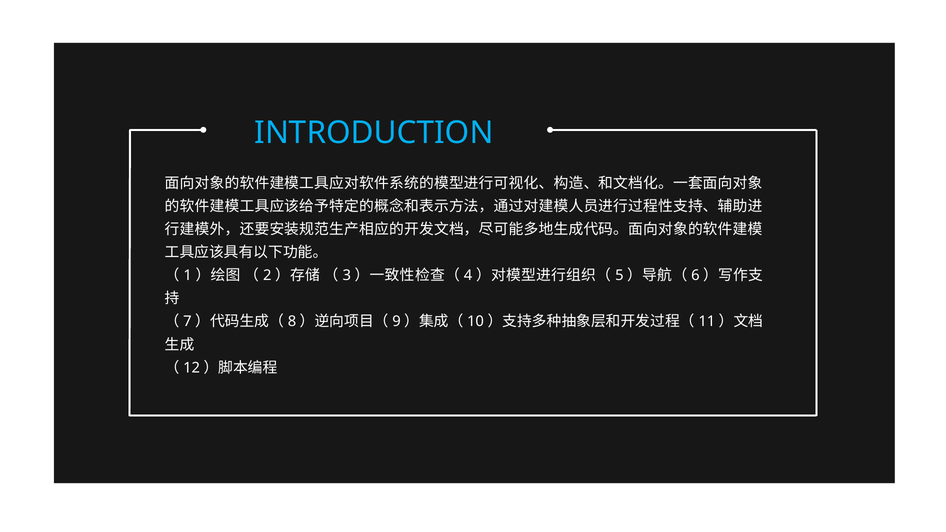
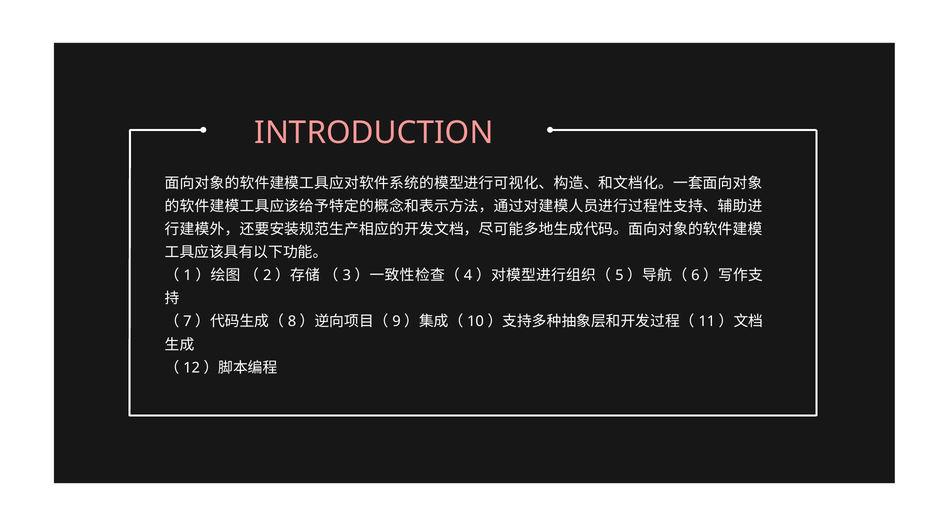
INTRODUCTION colour: light blue -> pink (374, 133)
